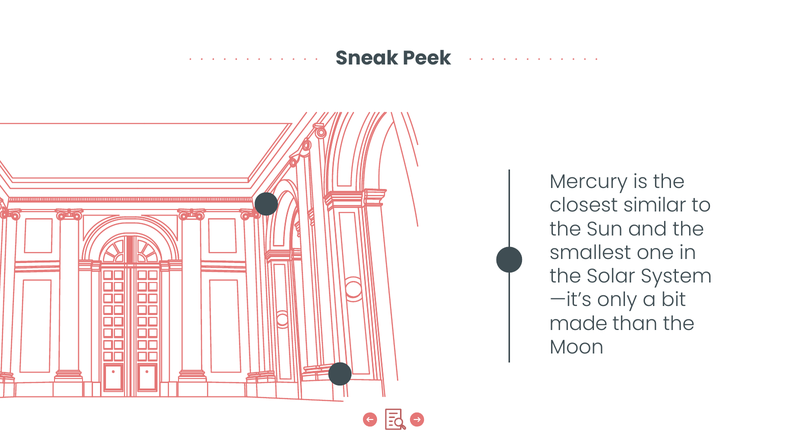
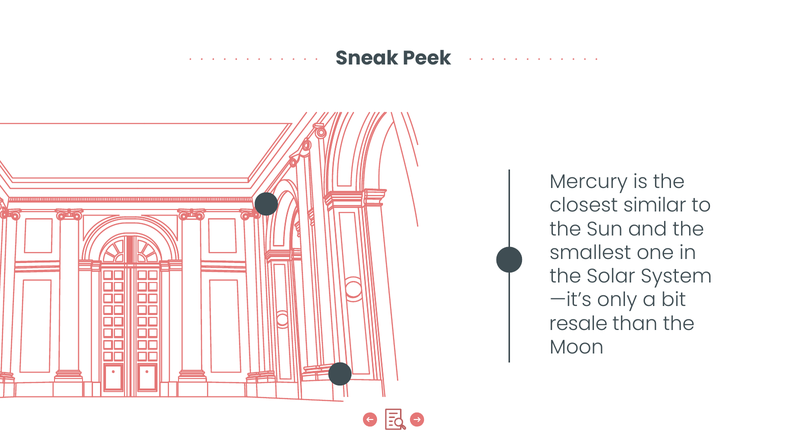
made: made -> resale (578, 323)
